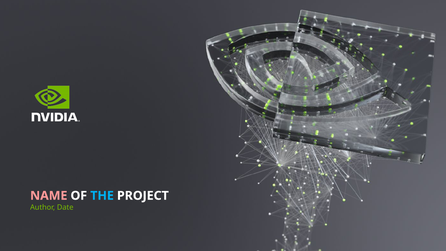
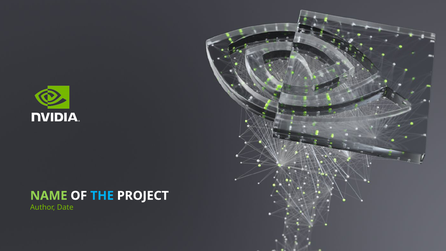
NAME colour: pink -> light green (49, 196)
